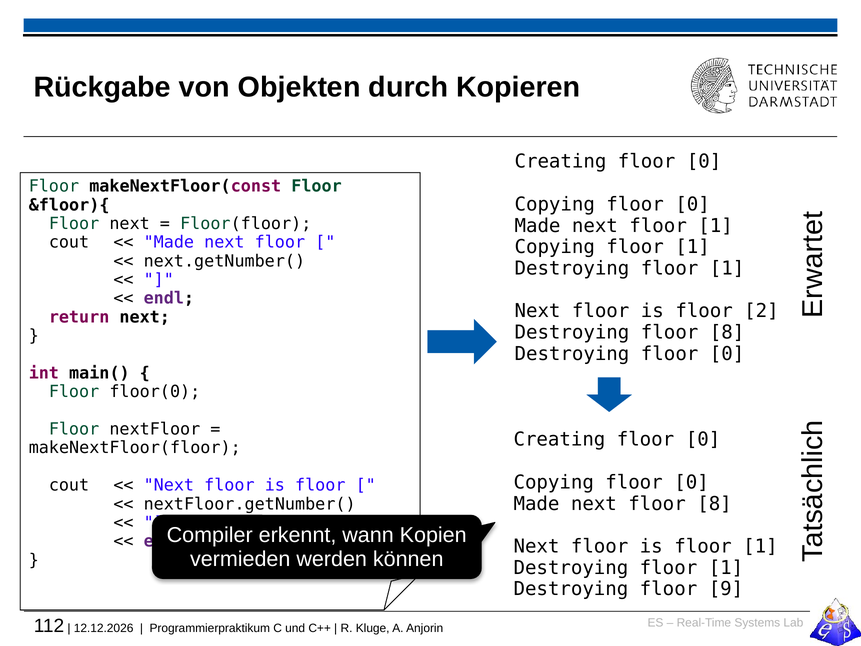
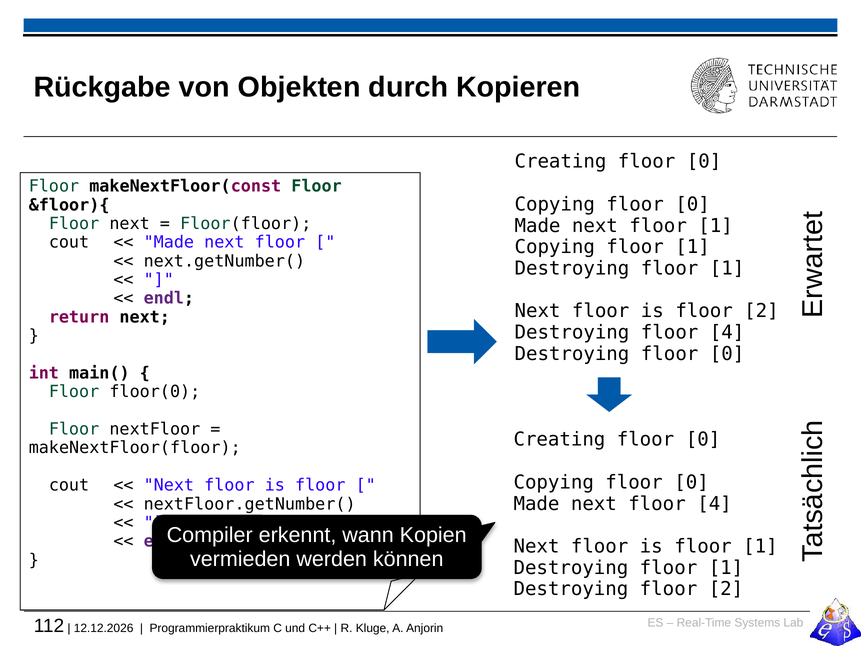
Destroying floor 8: 8 -> 4 (727, 332)
next floor 8: 8 -> 4 (715, 504)
Destroying floor 9: 9 -> 2 (726, 589)
